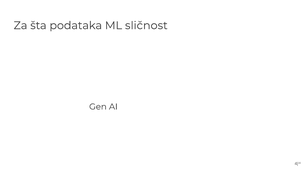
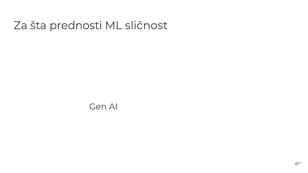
podataka: podataka -> prednosti (76, 26)
